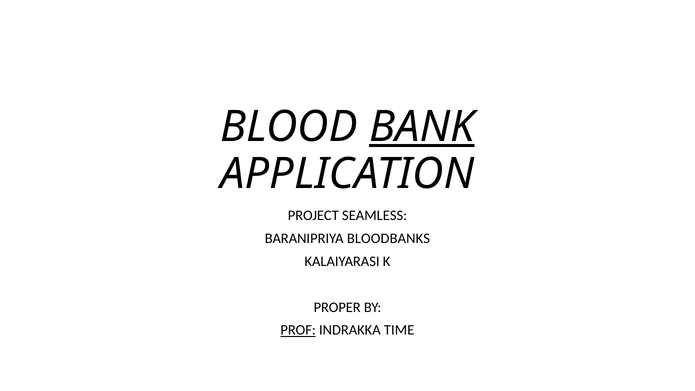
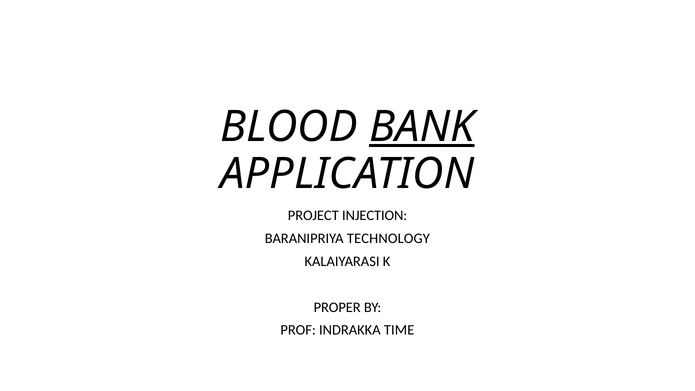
SEAMLESS: SEAMLESS -> INJECTION (375, 216)
BLOODBANKS: BLOODBANKS -> TECHNOLOGY (388, 239)
PROF underline: present -> none (298, 330)
